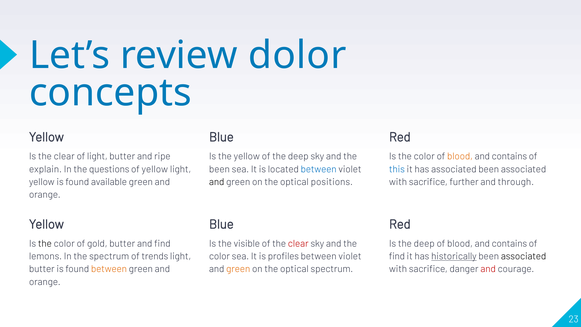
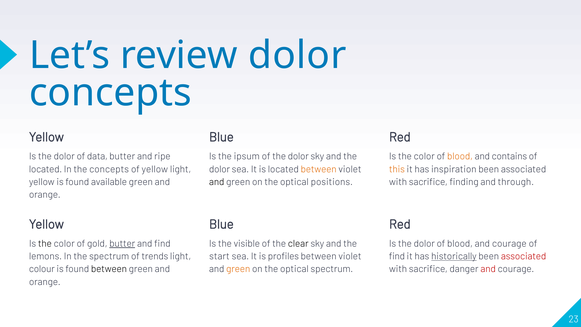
clear: clear -> dolor (64, 156)
of light: light -> data (97, 156)
the yellow: yellow -> ipsum (247, 156)
of the deep: deep -> dolor (298, 156)
explain: explain -> located (46, 169)
the questions: questions -> concepts (109, 169)
been: been -> dolor (220, 169)
between colour: blue -> orange (319, 169)
this colour: blue -> orange (397, 169)
has associated: associated -> inspiration (454, 169)
further: further -> finding (464, 182)
butter underline: none -> present (122, 243)
clear colour: red -> black (298, 243)
deep: deep -> dolor (424, 243)
contains: contains -> courage (509, 243)
color: color -> start (219, 256)
associated colour: black -> red (524, 256)
butter: butter -> colour (42, 269)
between colour: orange -> black (109, 269)
